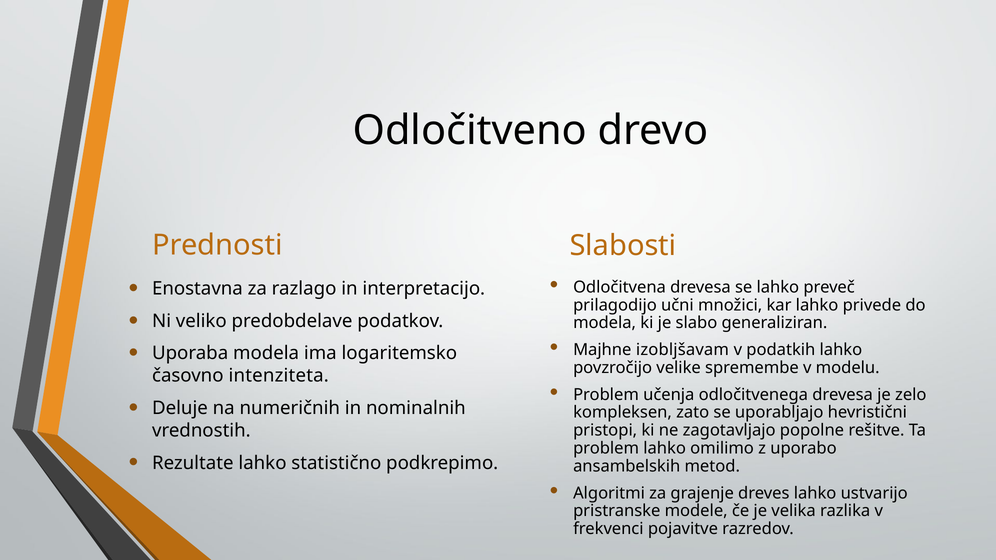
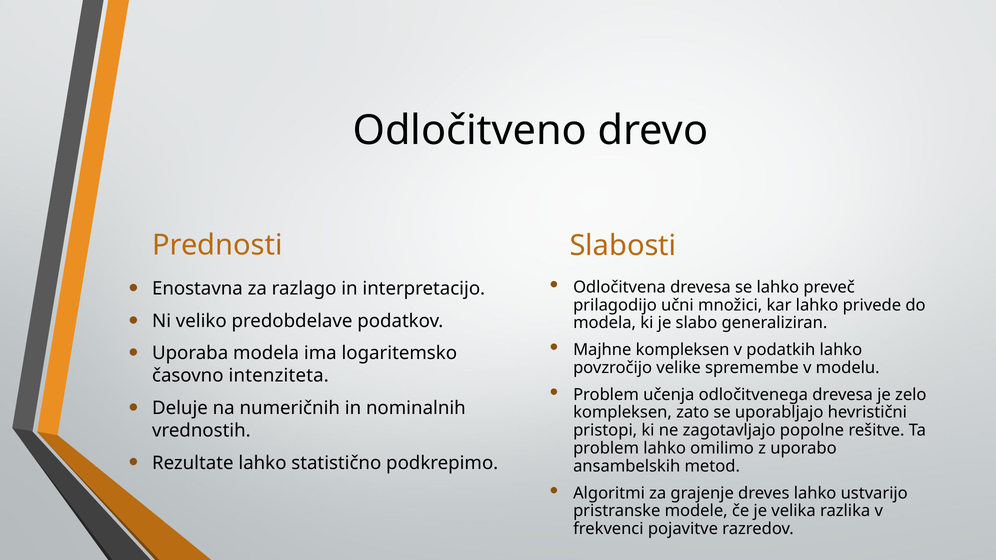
Majhne izobljšavam: izobljšavam -> kompleksen (683, 350)
